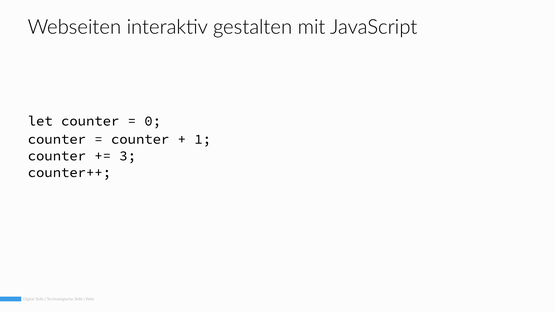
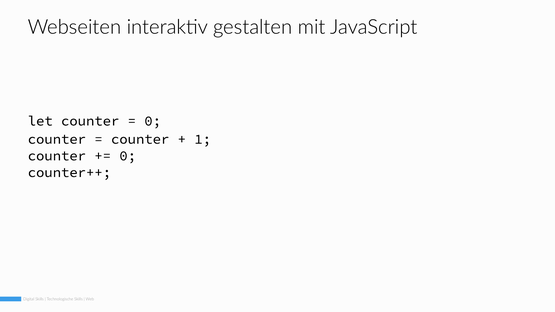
3: 3 -> 0 (128, 156)
